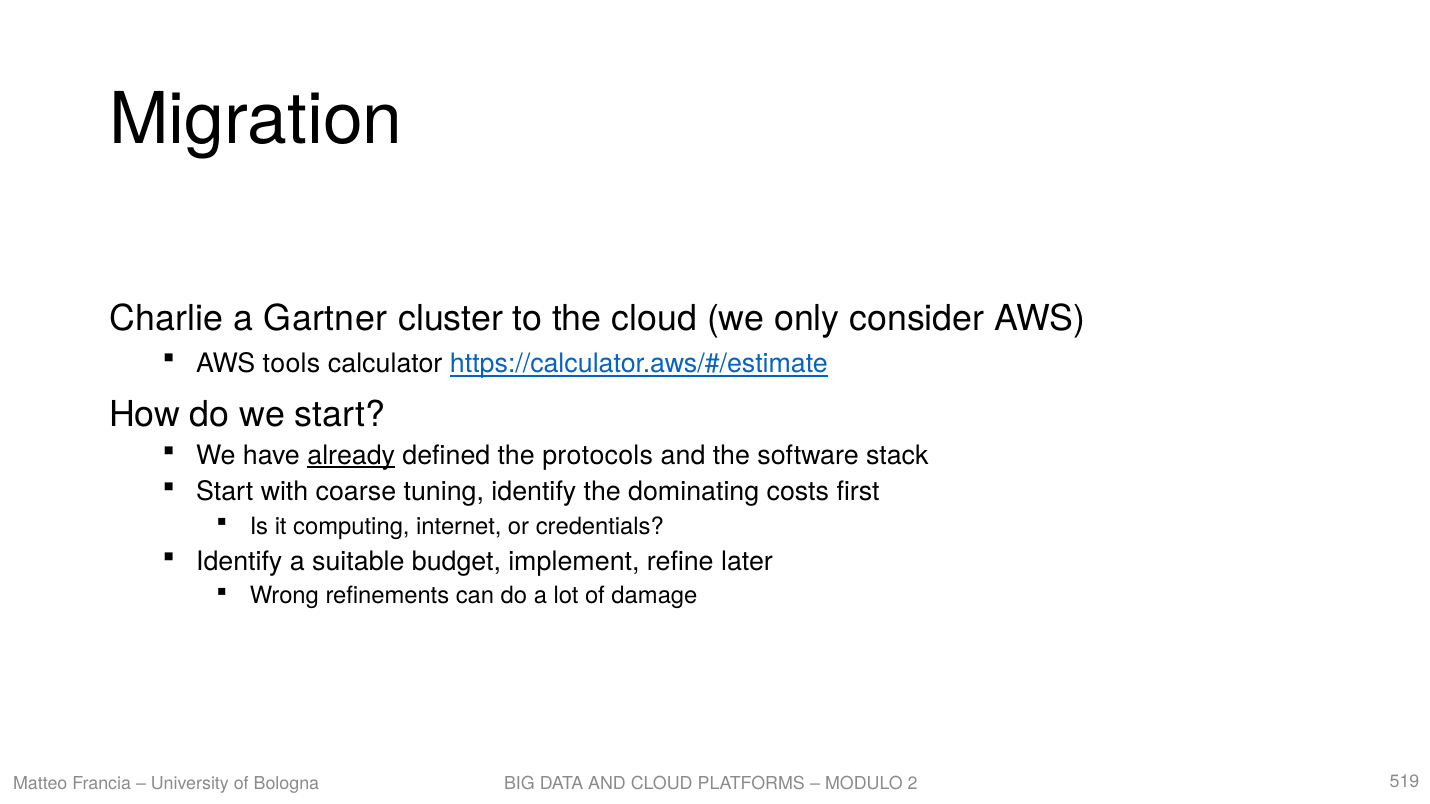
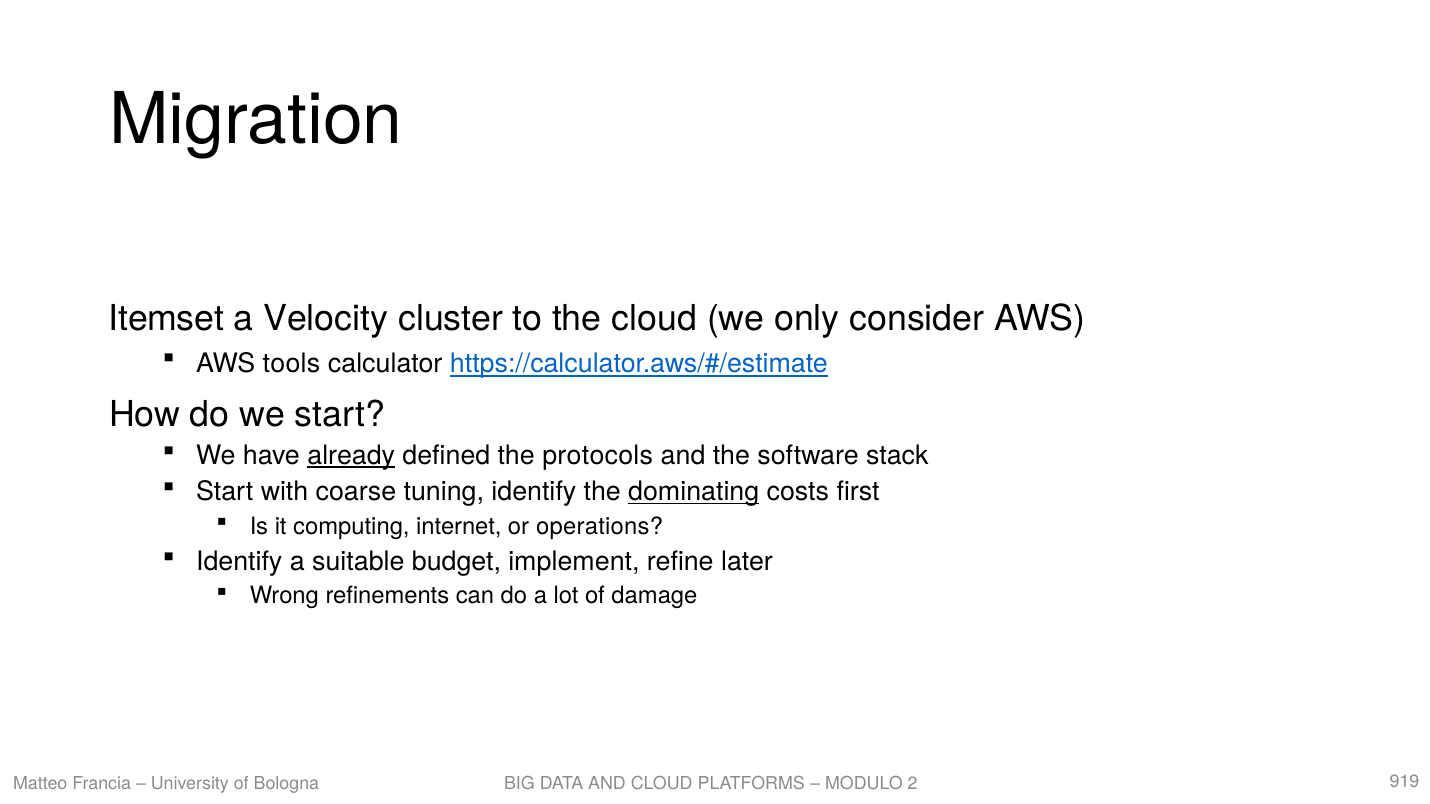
Charlie: Charlie -> Itemset (166, 319)
Gartner: Gartner -> Velocity (326, 319)
dominating underline: none -> present (694, 492)
credentials: credentials -> operations (600, 527)
519: 519 -> 919 (1404, 782)
